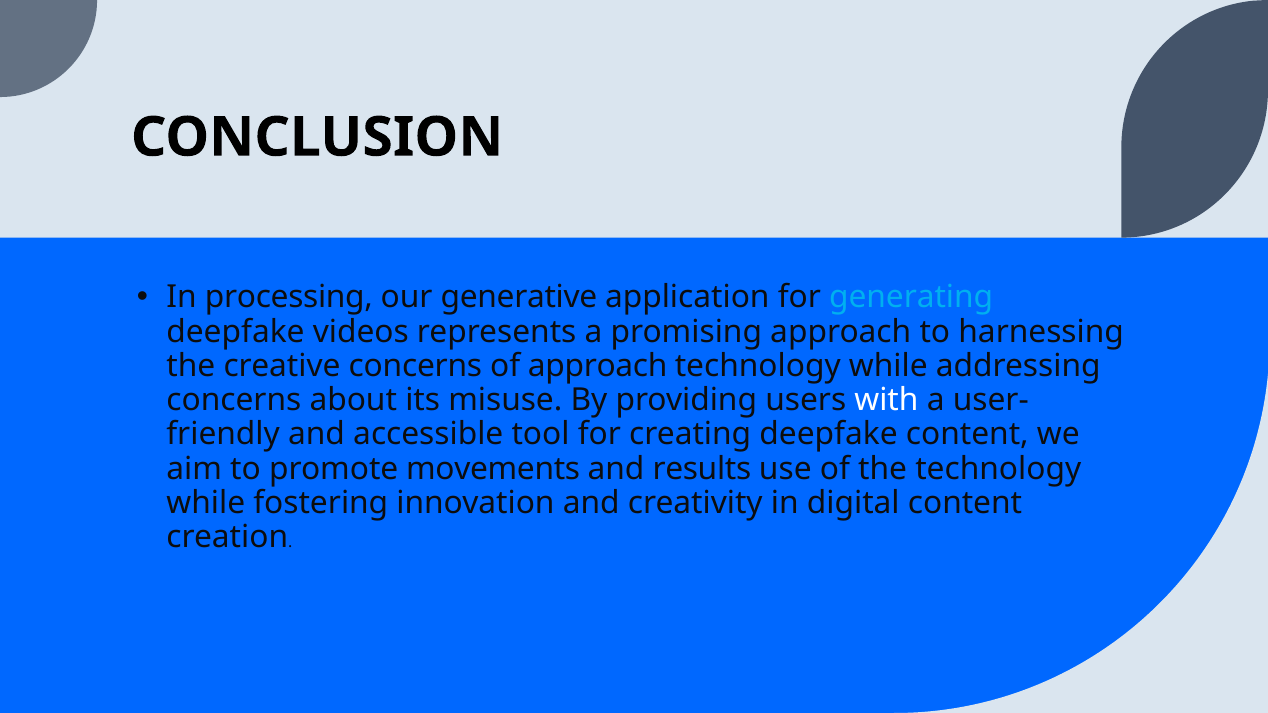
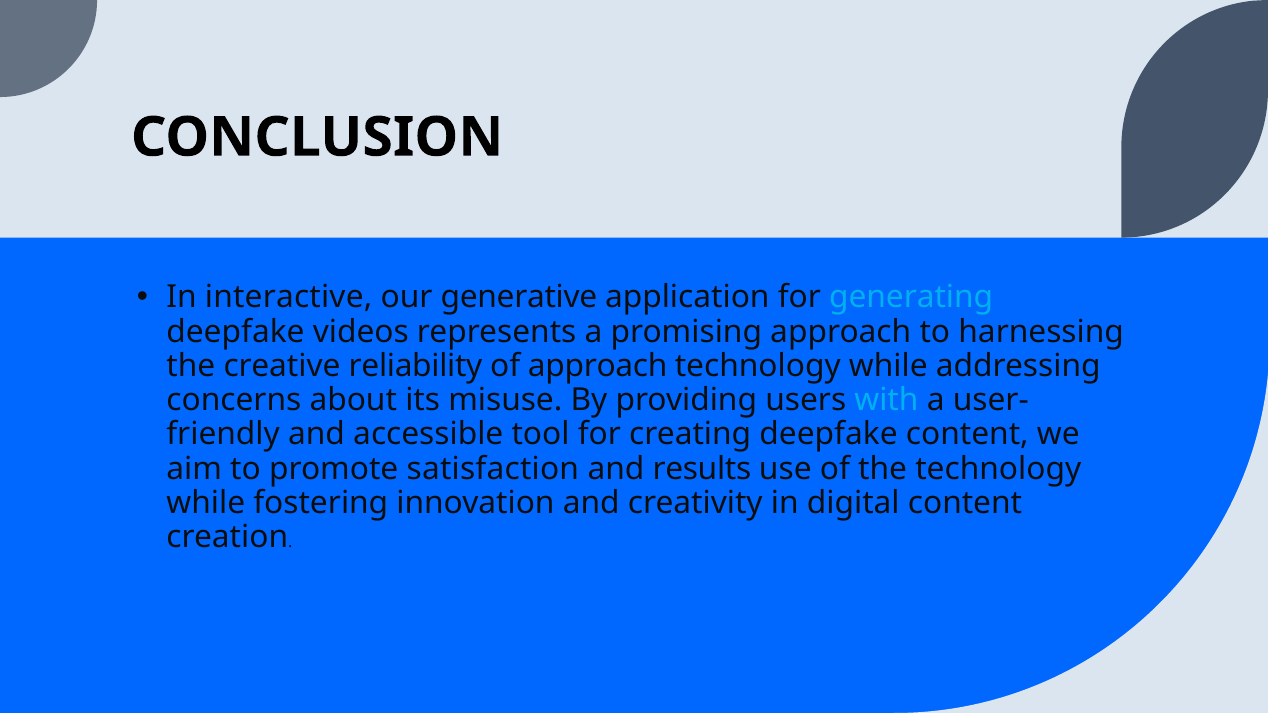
processing: processing -> interactive (289, 298)
creative concerns: concerns -> reliability (415, 366)
with colour: white -> light blue (886, 400)
movements: movements -> satisfaction (493, 469)
